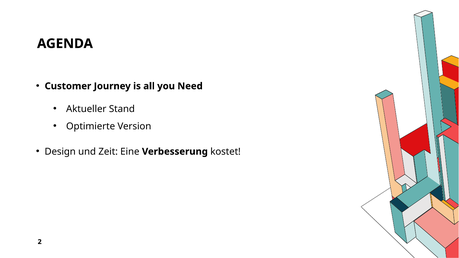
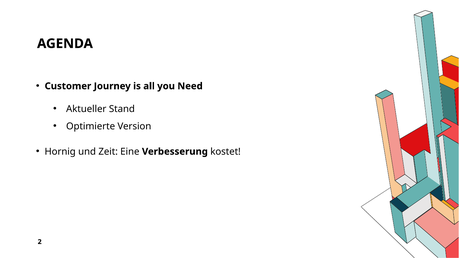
Design: Design -> Hornig (60, 152)
